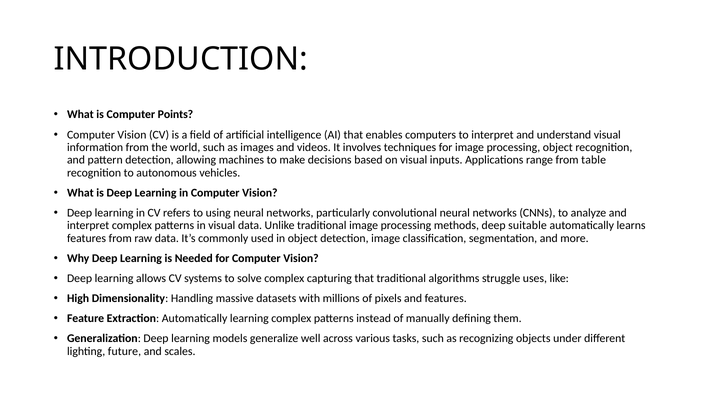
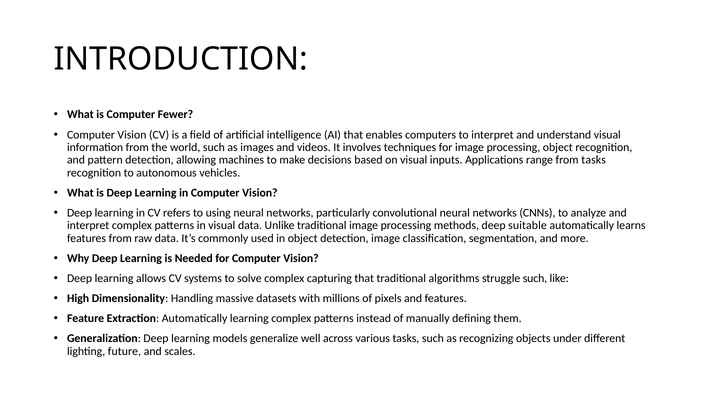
Points: Points -> Fewer (175, 115)
from table: table -> tasks (594, 160)
struggle uses: uses -> such (535, 278)
